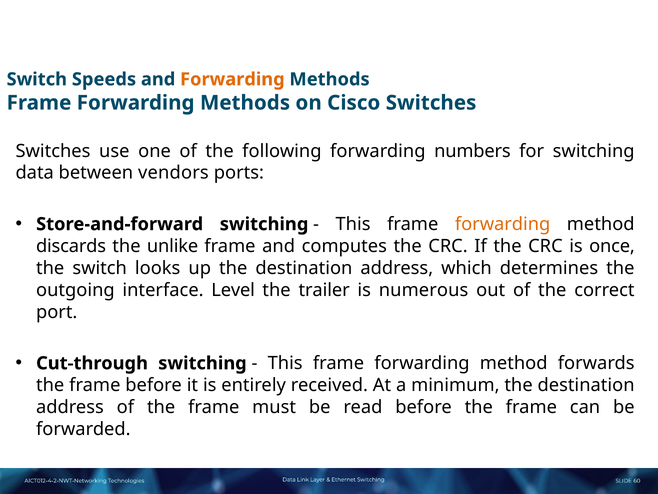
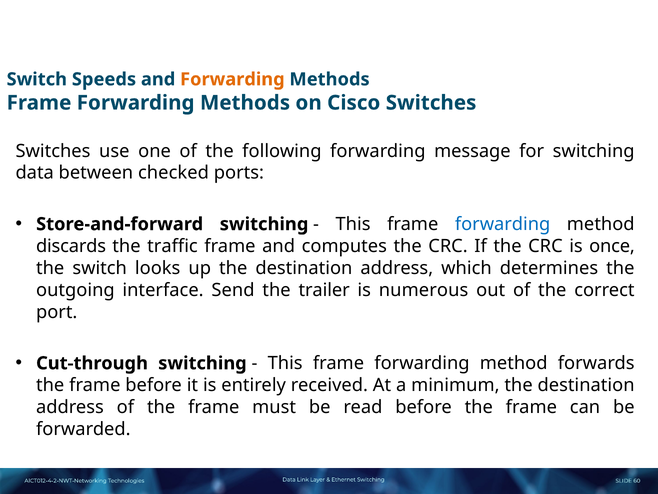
numbers: numbers -> message (472, 151)
vendors: vendors -> checked (173, 173)
forwarding colour: orange -> blue (503, 224)
unlike: unlike -> traffic (173, 246)
Level: Level -> Send (233, 290)
